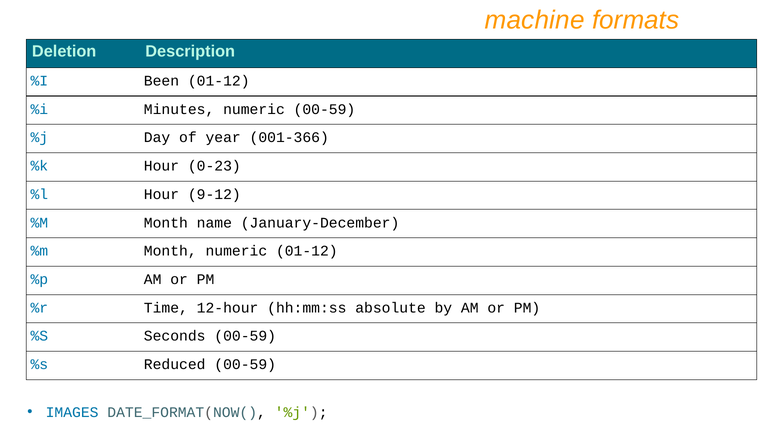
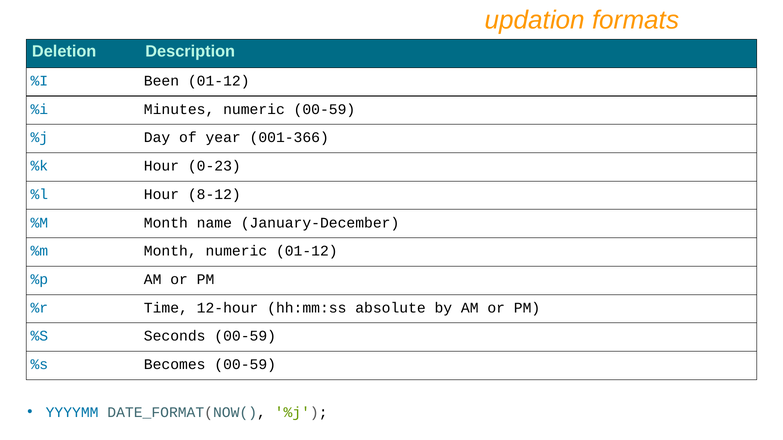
machine: machine -> updation (535, 20)
9-12: 9-12 -> 8-12 (214, 195)
Reduced: Reduced -> Becomes (175, 365)
IMAGES: IMAGES -> YYYYMM (72, 413)
